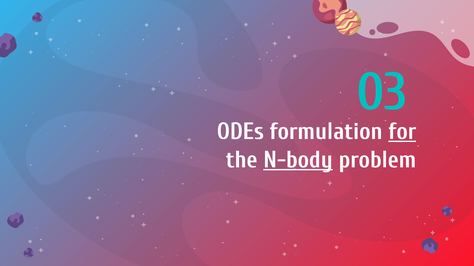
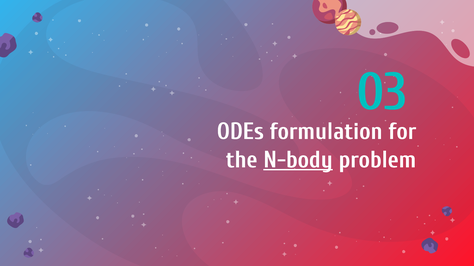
for underline: present -> none (402, 132)
